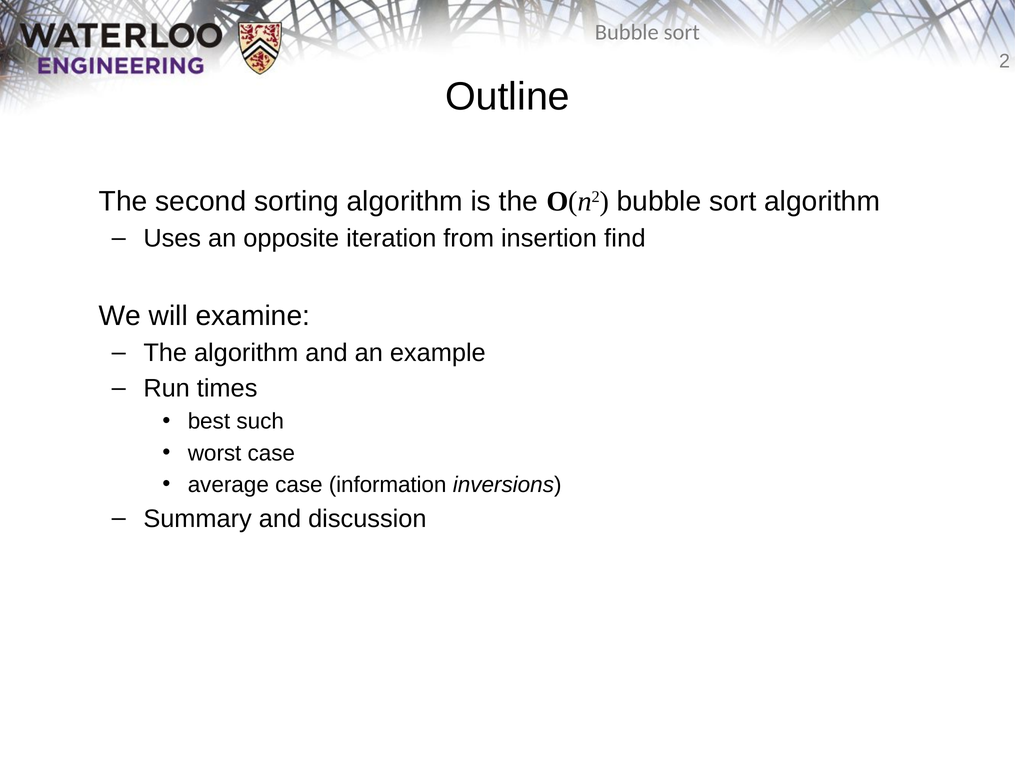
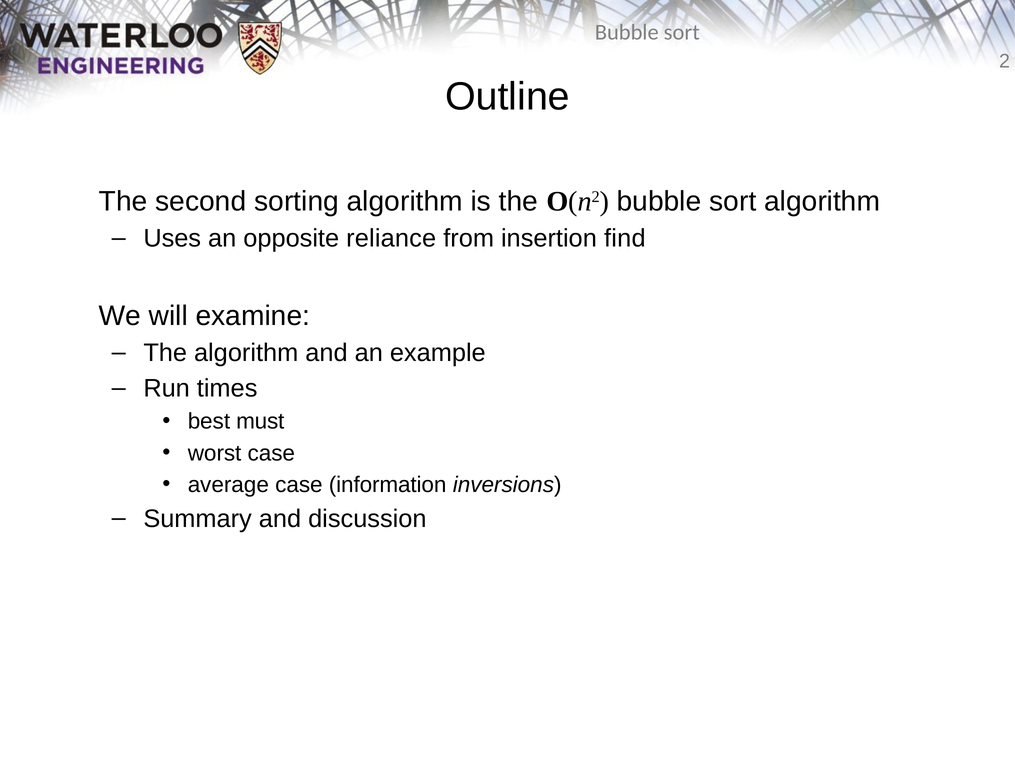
iteration: iteration -> reliance (391, 239)
such: such -> must (260, 422)
